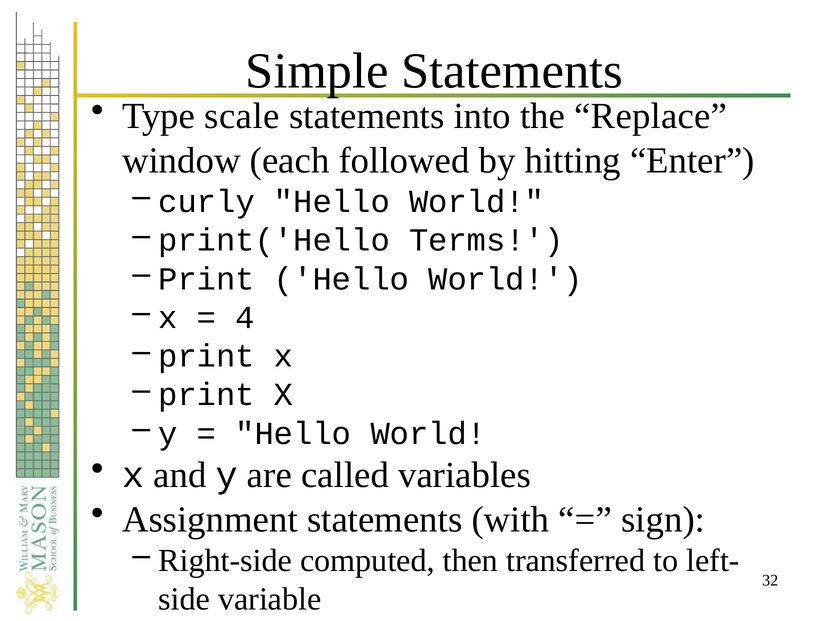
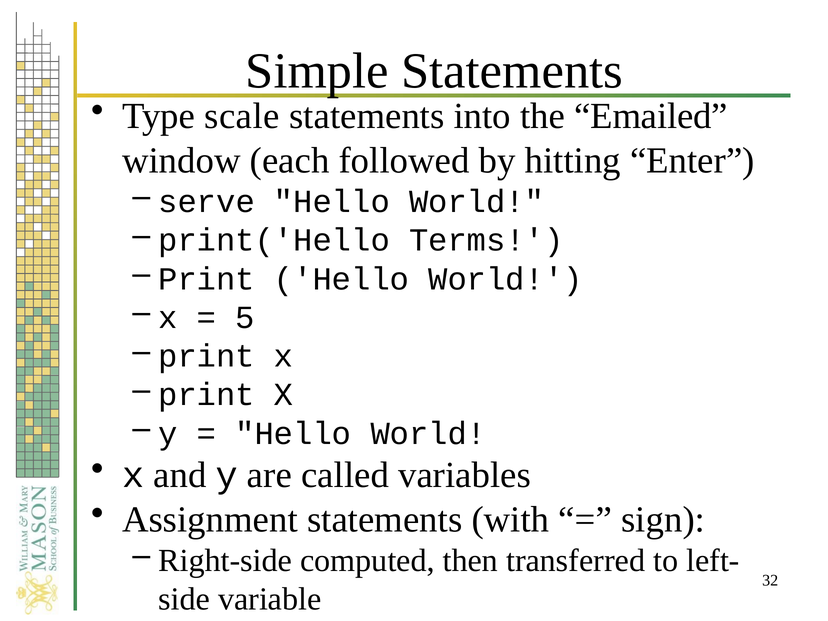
Replace: Replace -> Emailed (651, 116)
curly: curly -> serve (207, 202)
4: 4 -> 5 (245, 318)
